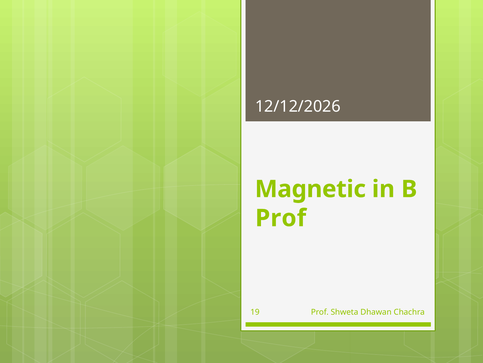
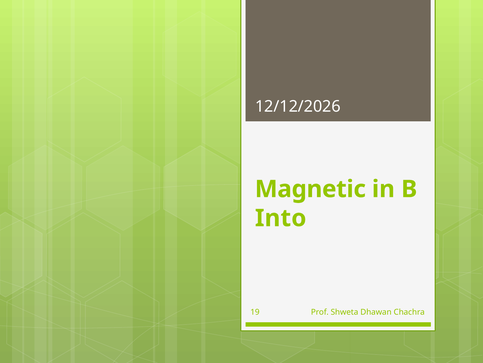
Prof: Prof -> Into (281, 218)
